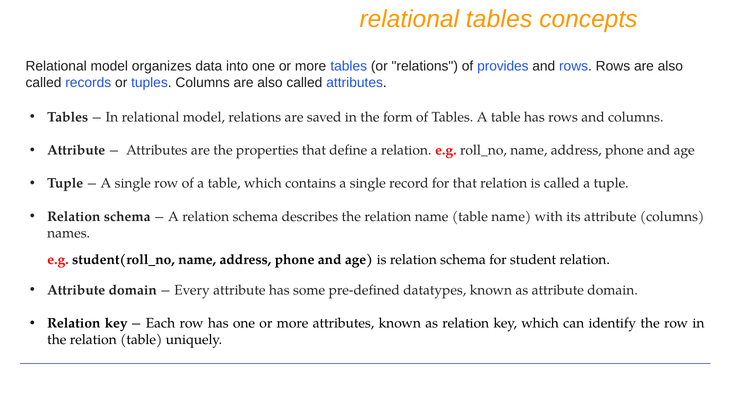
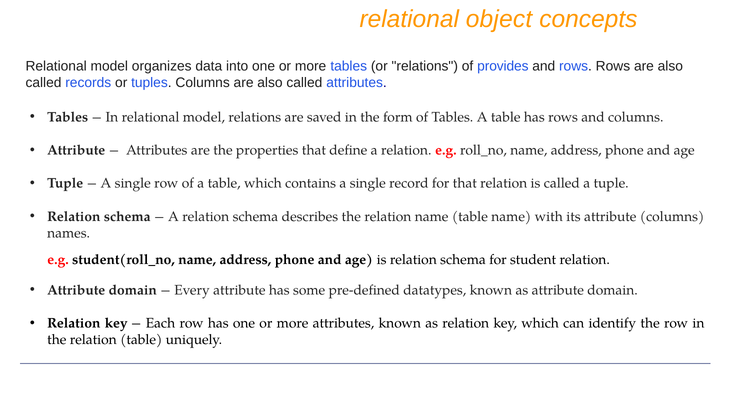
relational tables: tables -> object (499, 19)
